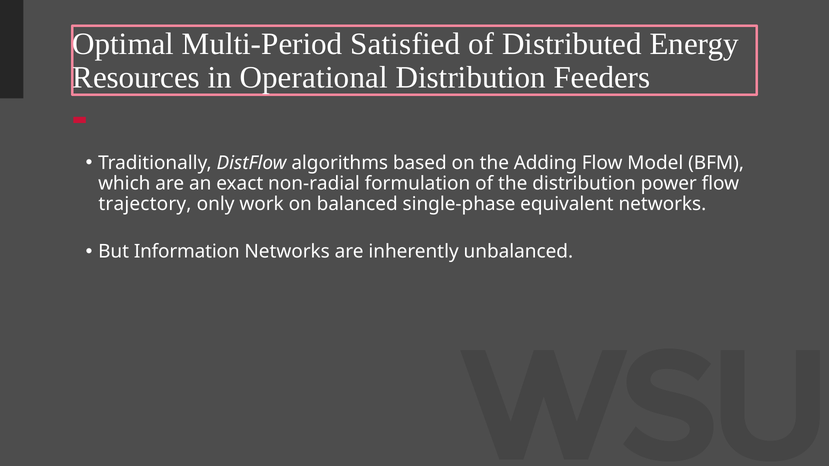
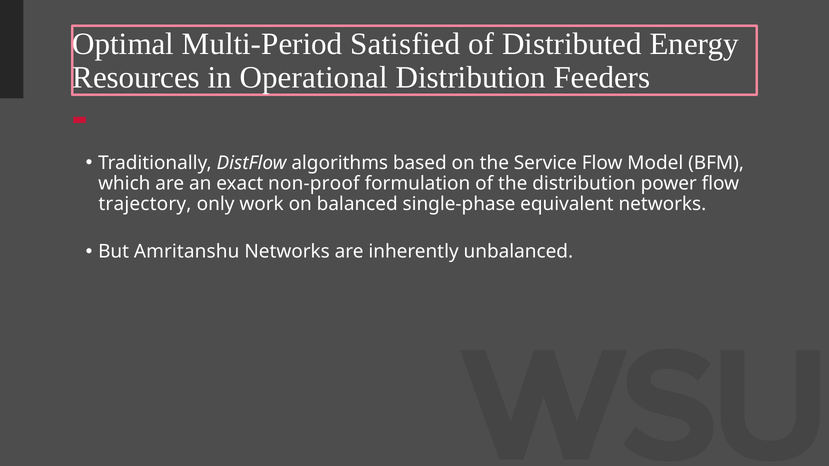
Adding: Adding -> Service (545, 163)
non-radial: non-radial -> non-proof (314, 184)
Information: Information -> Amritanshu (187, 252)
